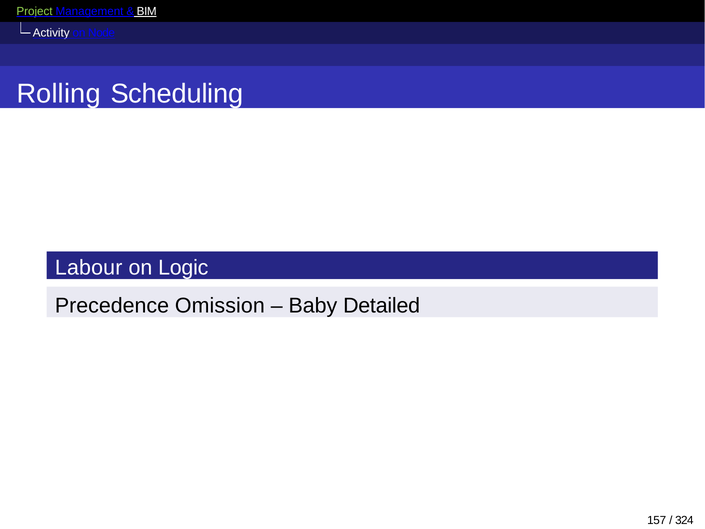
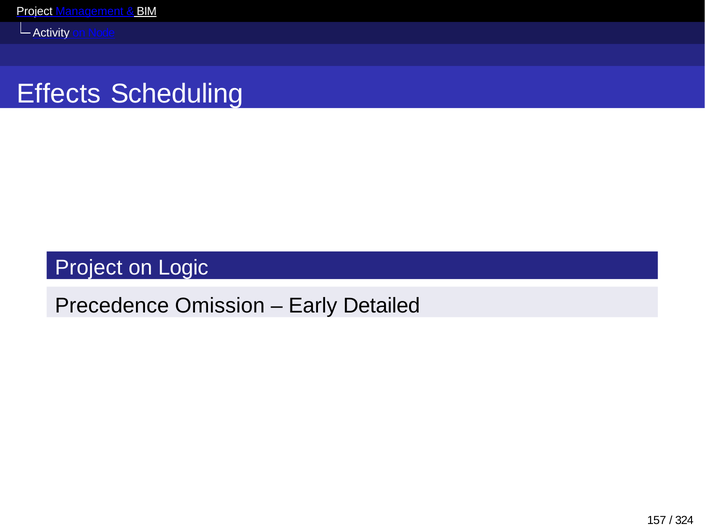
Project colour: light green -> white (35, 11)
Rolling: Rolling -> Effects (59, 94)
Labour: Labour -> Project (89, 268)
Baby: Baby -> Early (313, 306)
